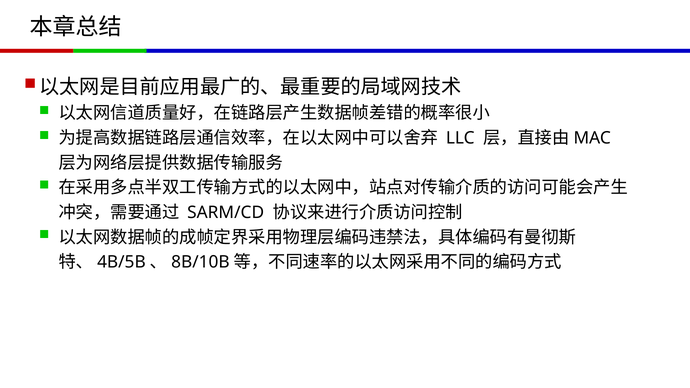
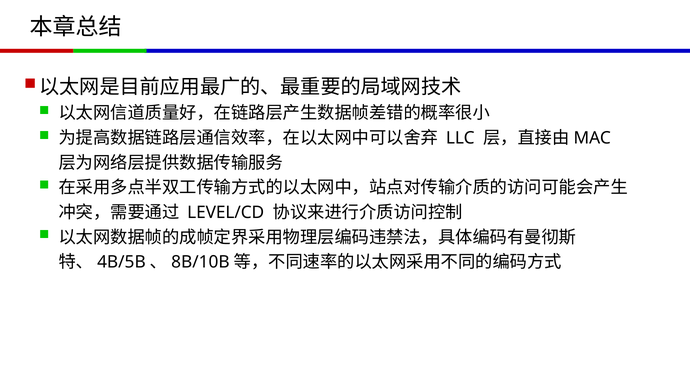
SARM/CD: SARM/CD -> LEVEL/CD (226, 213)
